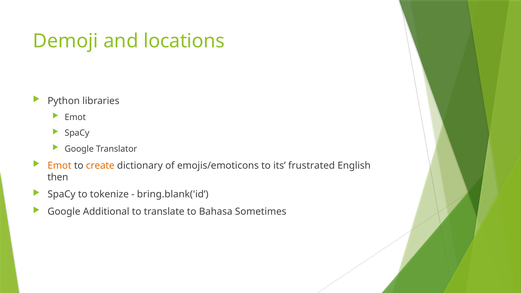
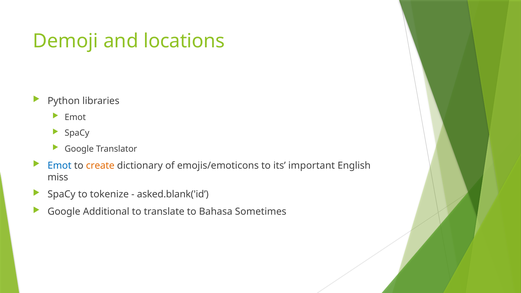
Emot colour: orange -> blue (59, 166)
frustrated: frustrated -> important (312, 166)
then: then -> miss (58, 177)
bring.blank('id: bring.blank('id -> asked.blank('id (173, 194)
